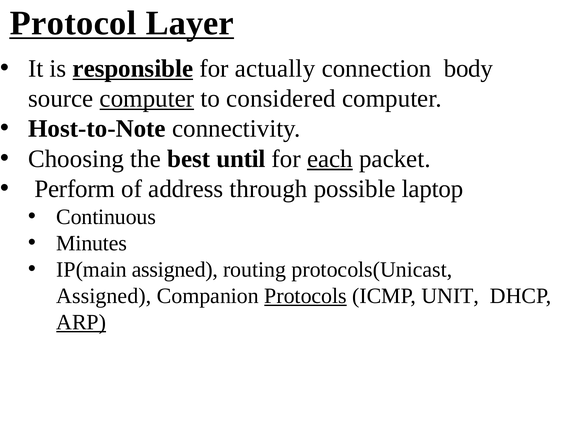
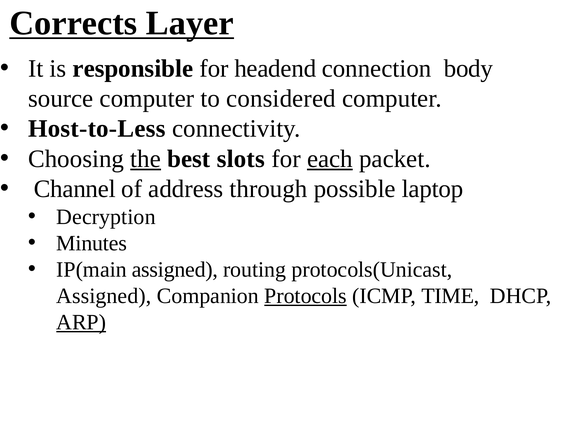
Protocol: Protocol -> Corrects (73, 23)
responsible underline: present -> none (133, 68)
actually: actually -> headend (275, 68)
computer underline: present -> none (147, 98)
Host-to-Note: Host-to-Note -> Host-to-Less (97, 128)
the underline: none -> present (146, 158)
until: until -> slots (241, 158)
Perform: Perform -> Channel (75, 189)
Continuous: Continuous -> Decryption (106, 216)
UNIT: UNIT -> TIME (450, 295)
